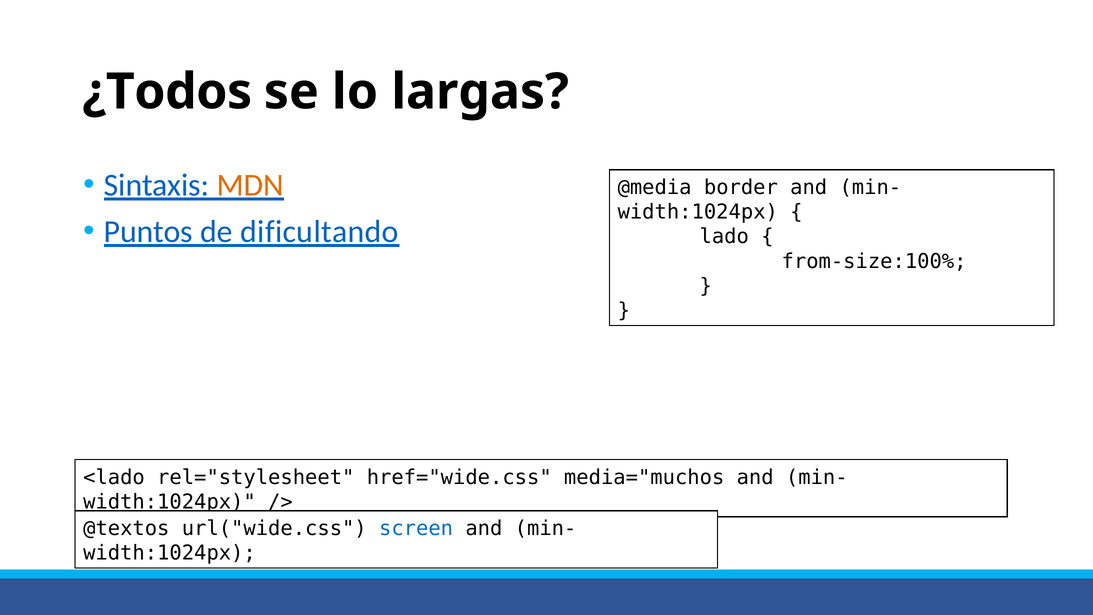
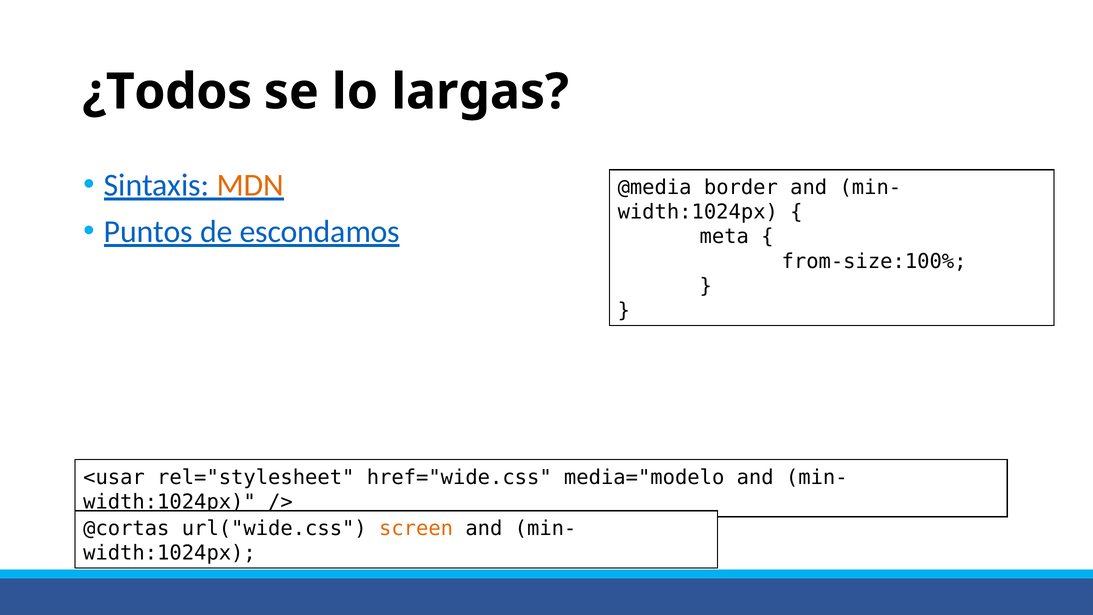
dificultando: dificultando -> escondamos (320, 232)
lado: lado -> meta (724, 237)
<lado: <lado -> <usar (114, 477)
media="muchos: media="muchos -> media="modelo (644, 477)
@textos: @textos -> @cortas (126, 528)
screen colour: blue -> orange (416, 528)
